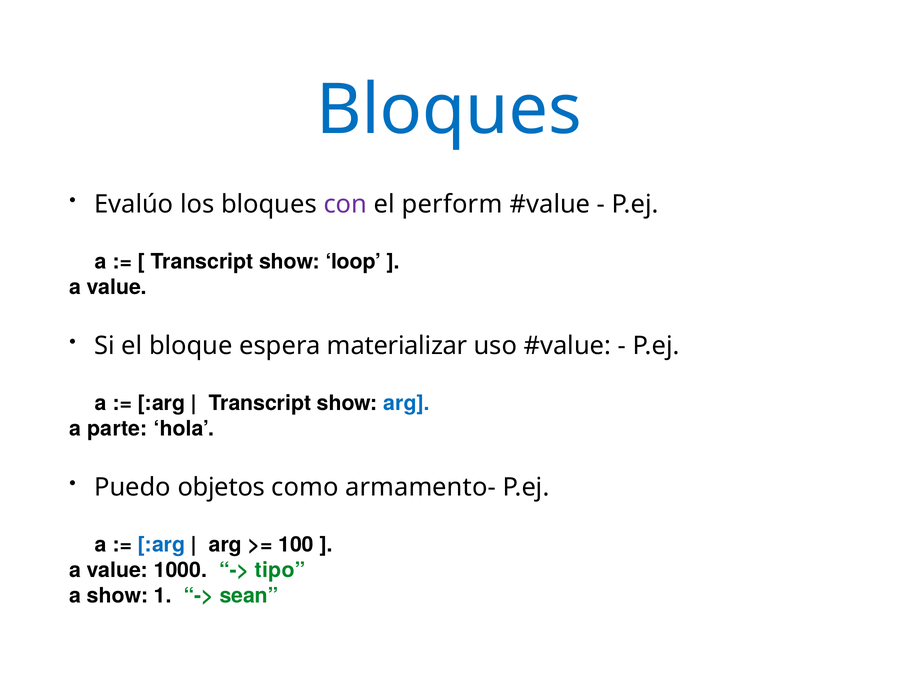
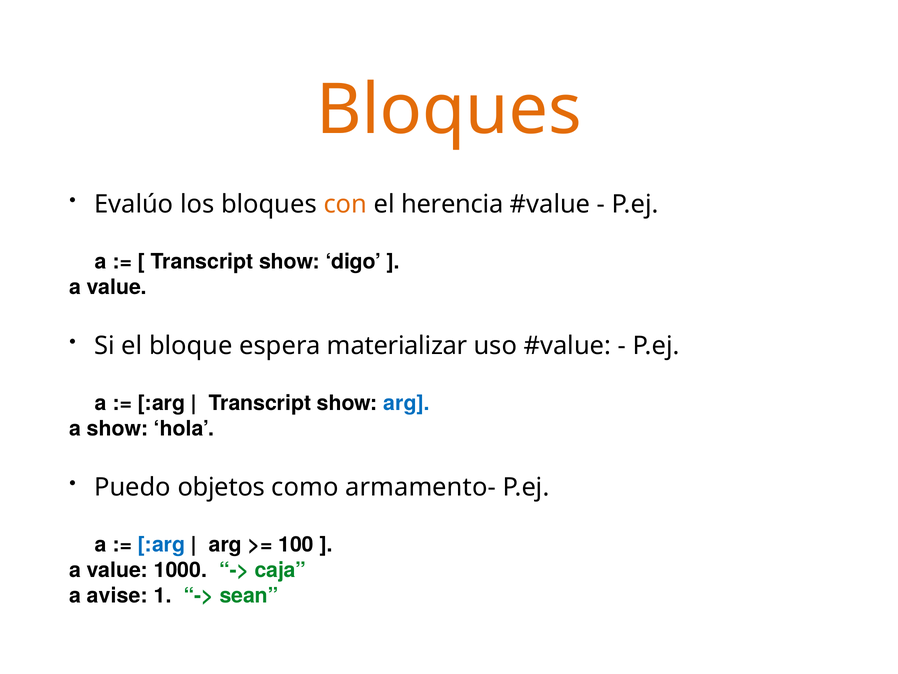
Bloques colour: blue -> orange (449, 110)
con colour: purple -> orange (345, 204)
perform: perform -> herencia (452, 204)
loop: loop -> digo (353, 262)
a parte: parte -> show (118, 429)
tipo: tipo -> caja (280, 570)
a show: show -> avise (117, 595)
